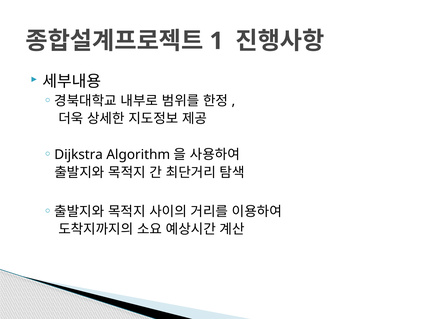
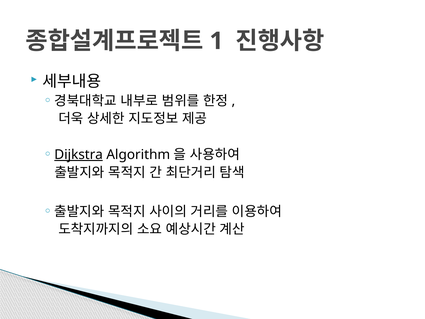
Dijkstra underline: none -> present (79, 155)
